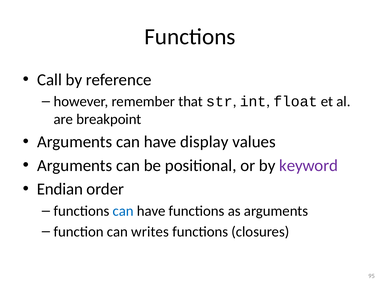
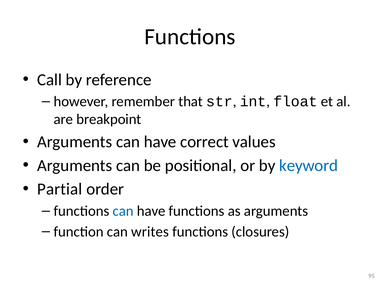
display: display -> correct (204, 142)
keyword colour: purple -> blue (309, 165)
Endian: Endian -> Partial (60, 189)
